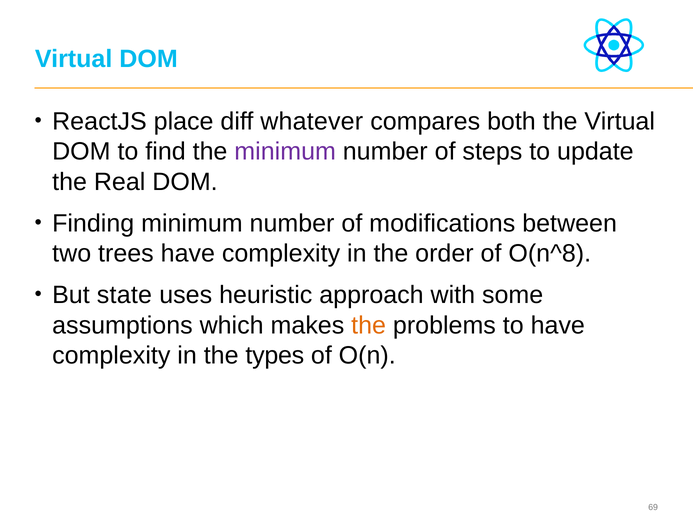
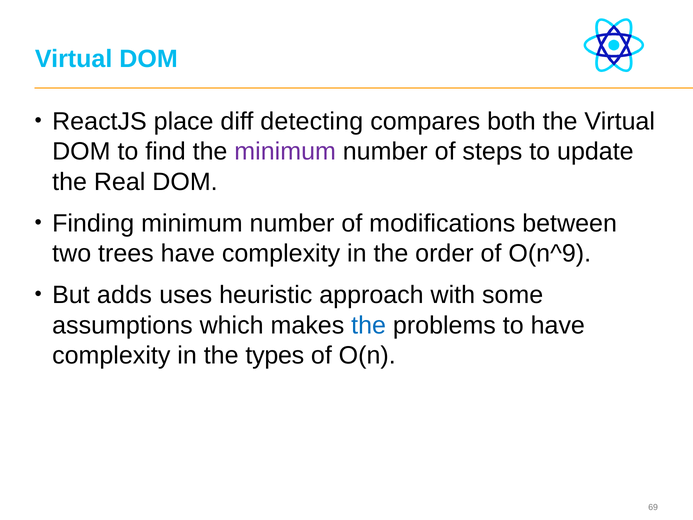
whatever: whatever -> detecting (312, 121)
O(n^8: O(n^8 -> O(n^9 (550, 253)
state: state -> adds (124, 295)
the colour: orange -> blue (369, 325)
